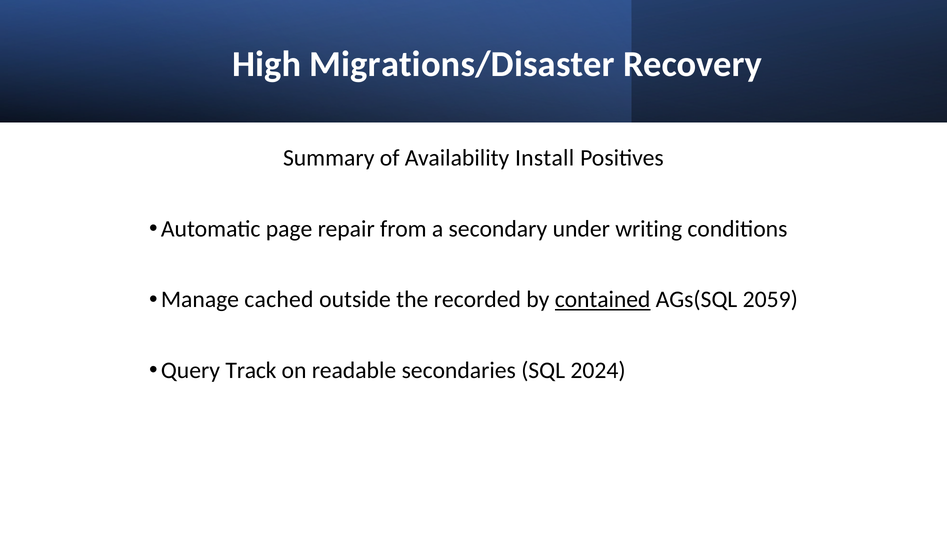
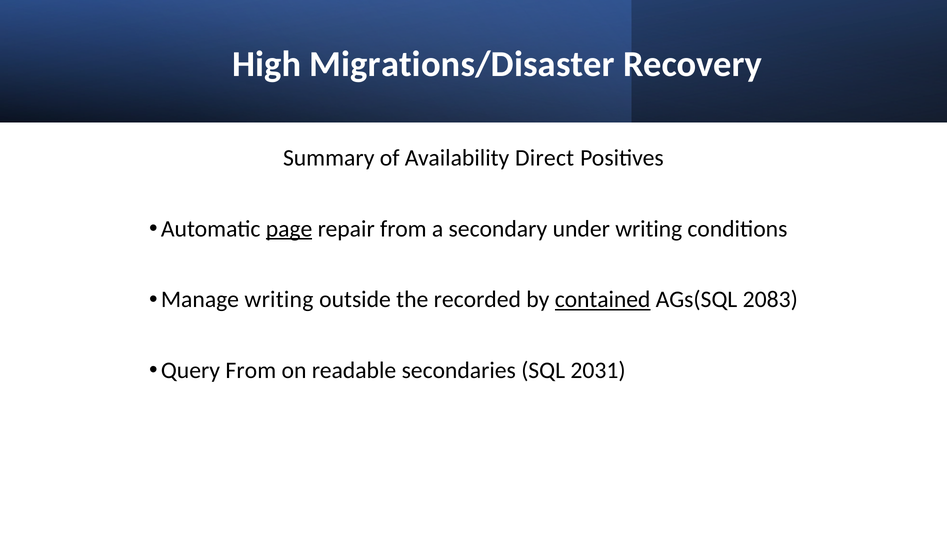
Install: Install -> Direct (545, 158)
page underline: none -> present (289, 229)
Manage cached: cached -> writing (279, 299)
2059: 2059 -> 2083 (770, 299)
Query Track: Track -> From (251, 370)
2024: 2024 -> 2031 (598, 370)
